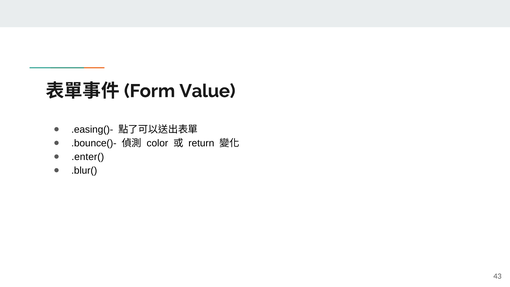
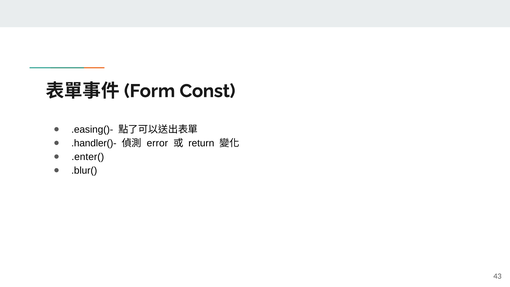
Value: Value -> Const (207, 91)
.bounce()-: .bounce()- -> .handler()- (94, 143)
color: color -> error (157, 143)
